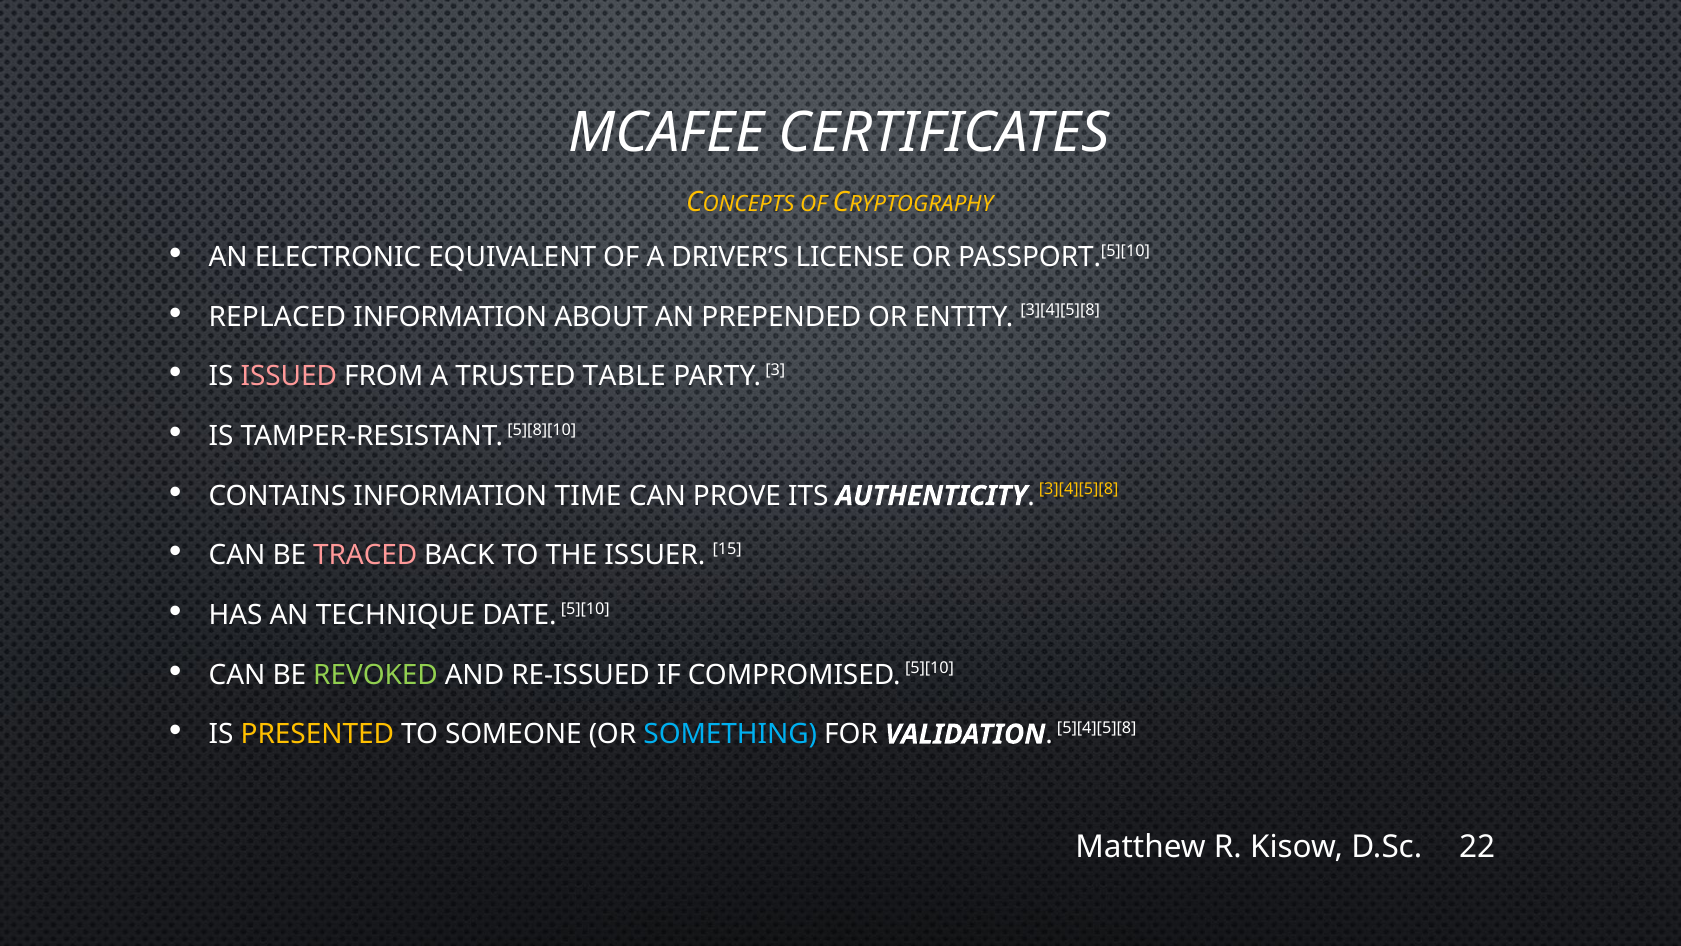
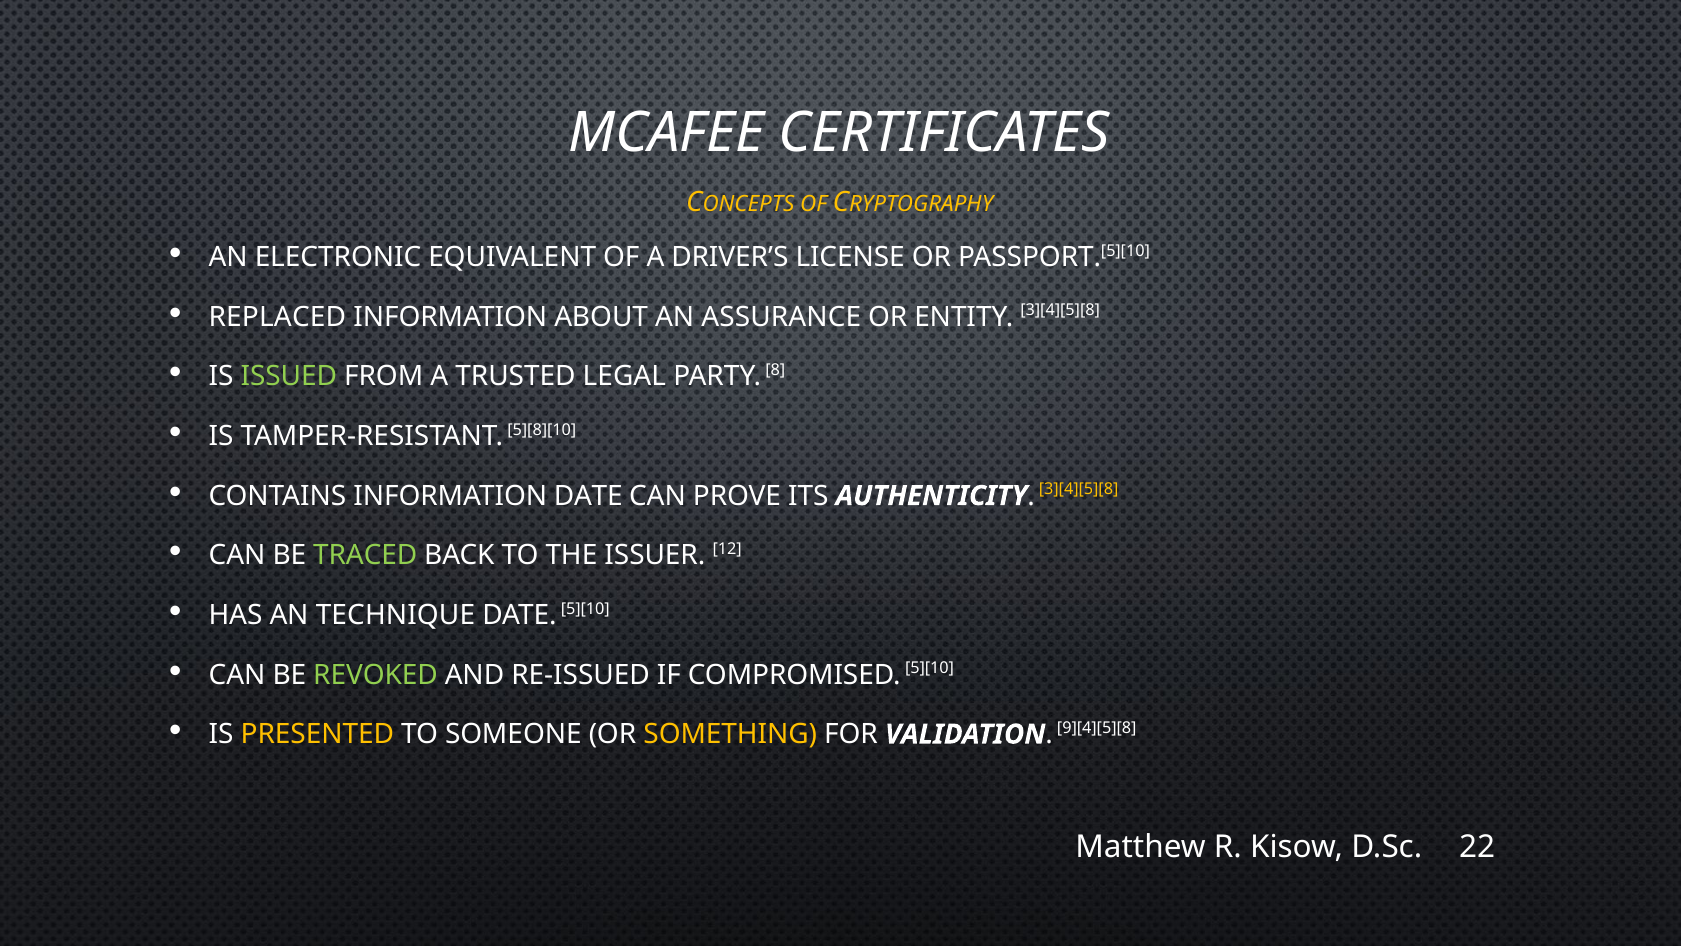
PREPENDED: PREPENDED -> ASSURANCE (781, 317)
ISSUED colour: pink -> light green (289, 376)
TABLE: TABLE -> LEGAL (624, 376)
3: 3 -> 8 (775, 370)
INFORMATION TIME: TIME -> DATE (588, 496)
TRACED colour: pink -> light green (365, 555)
15: 15 -> 12 (727, 549)
SOMETHING colour: light blue -> yellow (730, 734)
5][4][5][8: 5][4][5][8 -> 9][4][5][8 (1097, 728)
